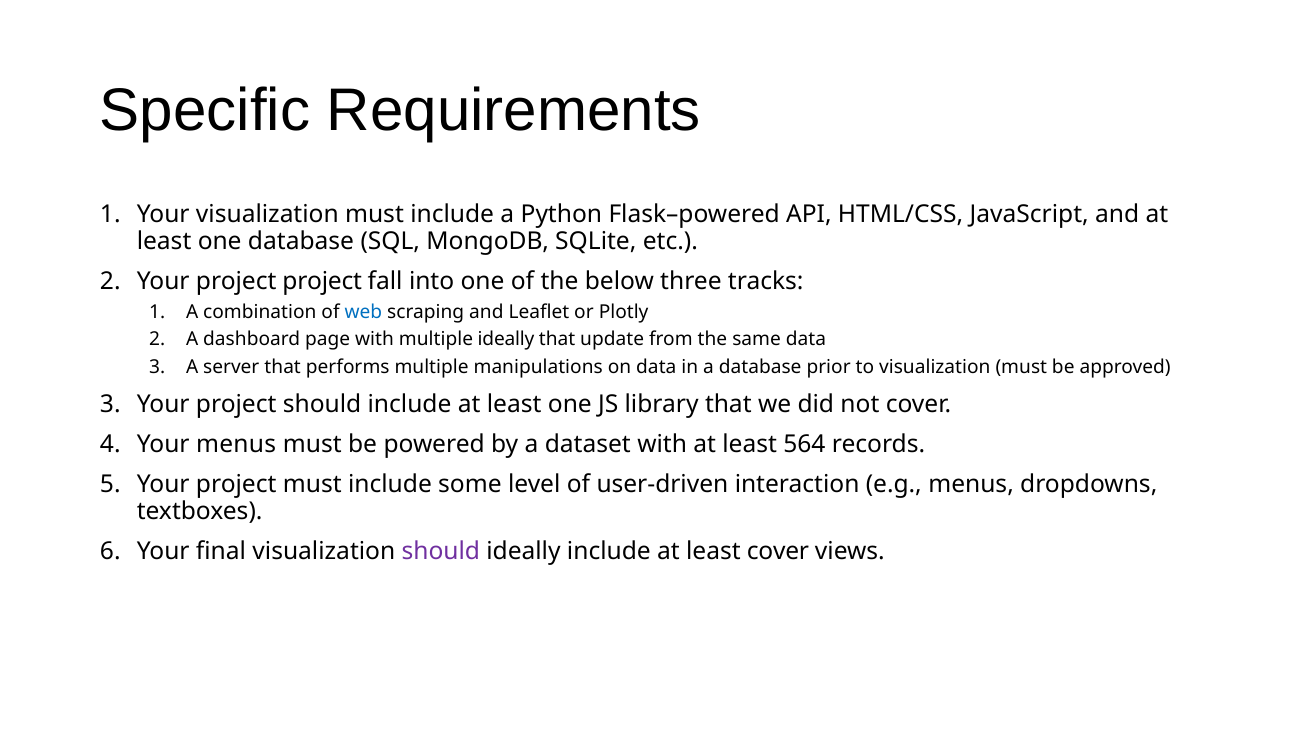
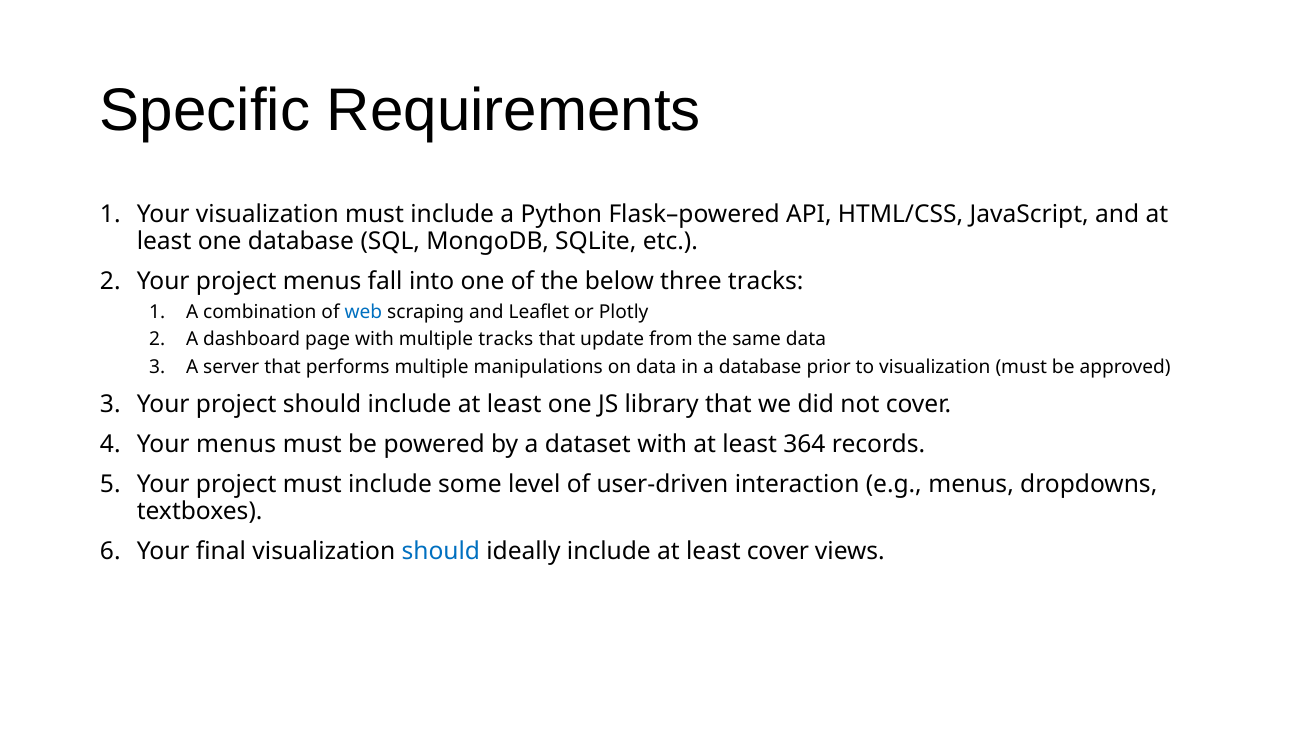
project project: project -> menus (322, 281)
multiple ideally: ideally -> tracks (506, 339)
564: 564 -> 364 (804, 444)
should colour: purple -> blue (441, 551)
